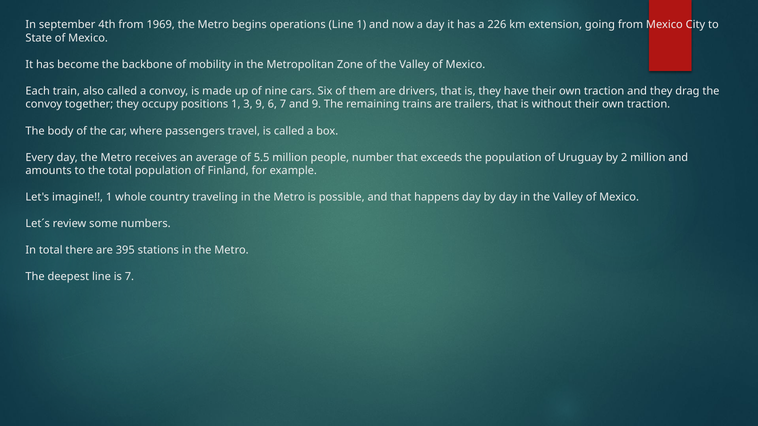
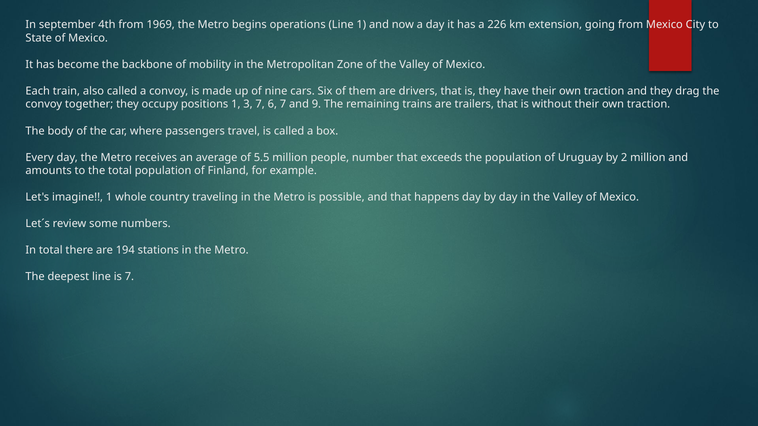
3 9: 9 -> 7 (260, 104)
395: 395 -> 194 (125, 250)
